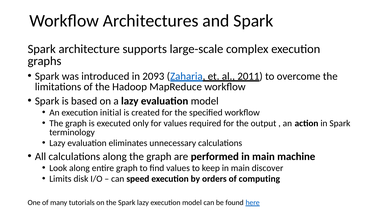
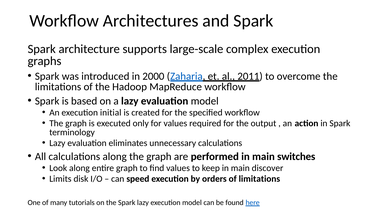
2093: 2093 -> 2000 (153, 76)
machine: machine -> switches (296, 156)
of computing: computing -> limitations (259, 178)
